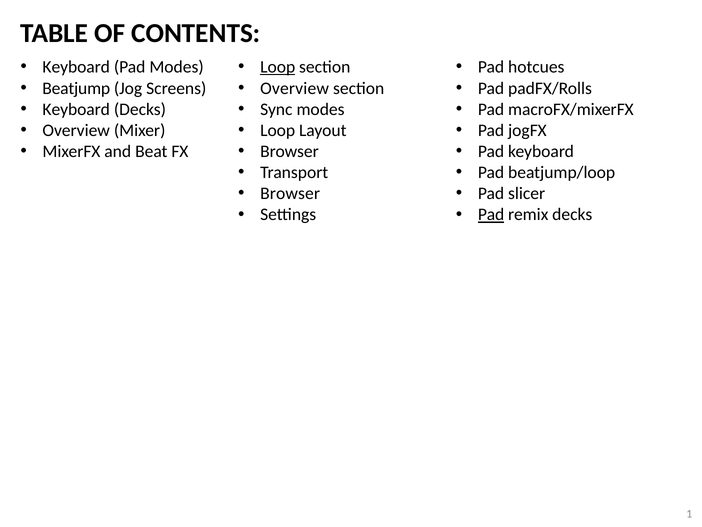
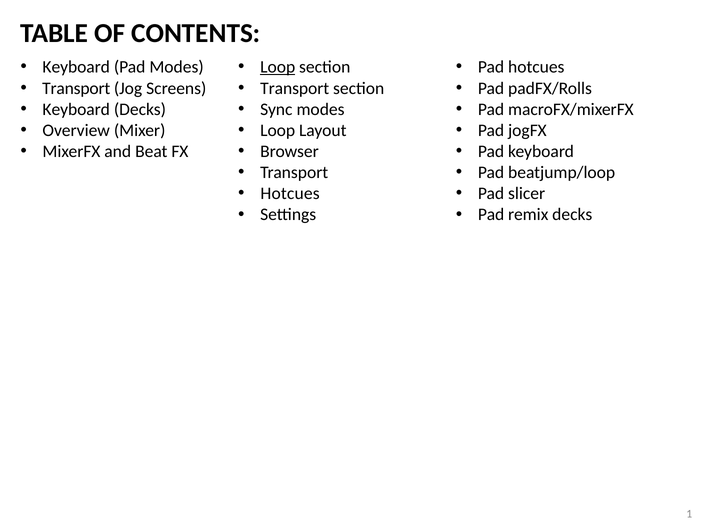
Beatjump: Beatjump -> Transport (76, 88)
Overview: Overview -> Transport (295, 88)
Browser: Browser -> Hotcues (290, 193)
Pad underline: present -> none (491, 214)
